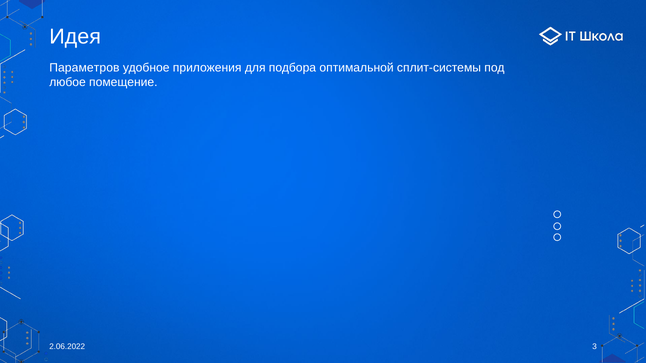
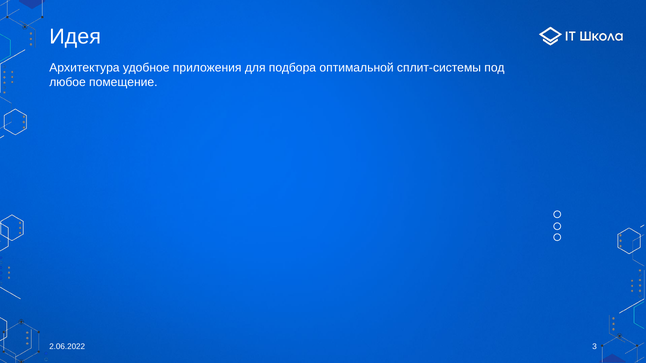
Параметров: Параметров -> Архитектура (84, 68)
